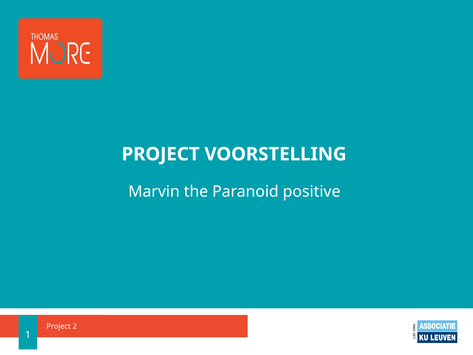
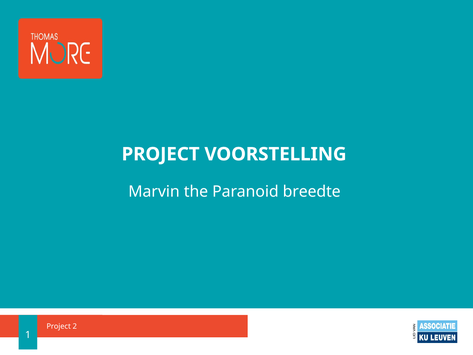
positive: positive -> breedte (312, 191)
